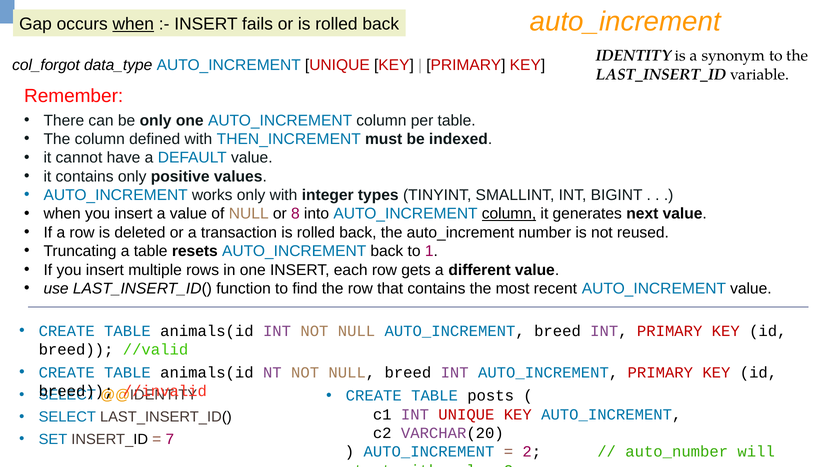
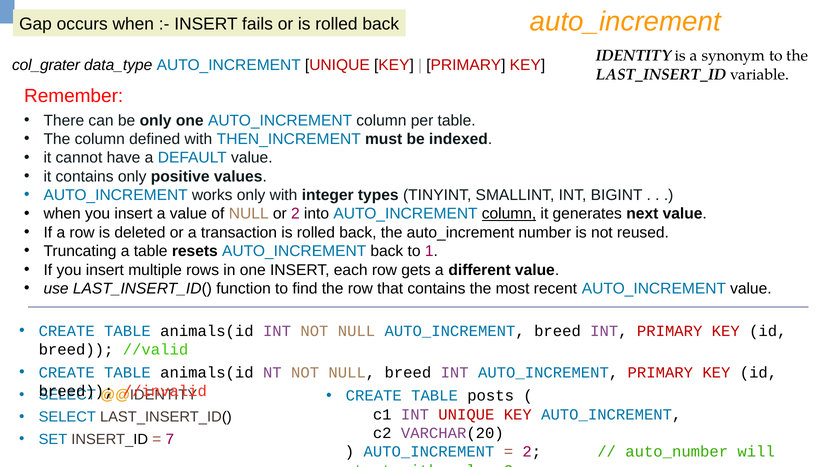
when underline: present -> none (133, 24)
col_forgot: col_forgot -> col_grater (46, 65)
or 8: 8 -> 2 (295, 214)
